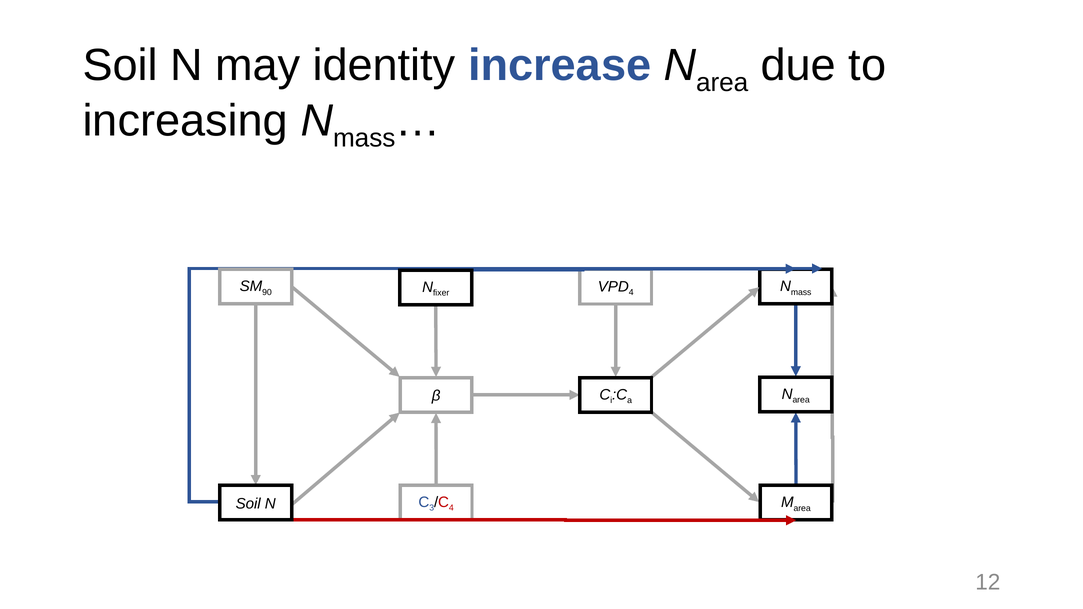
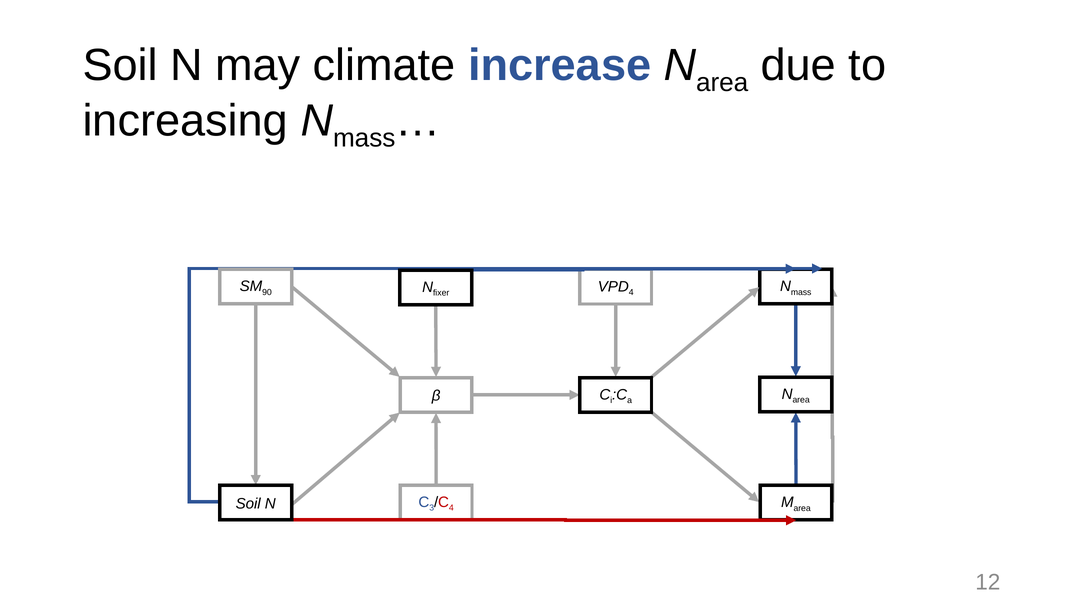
identity: identity -> climate (384, 65)
